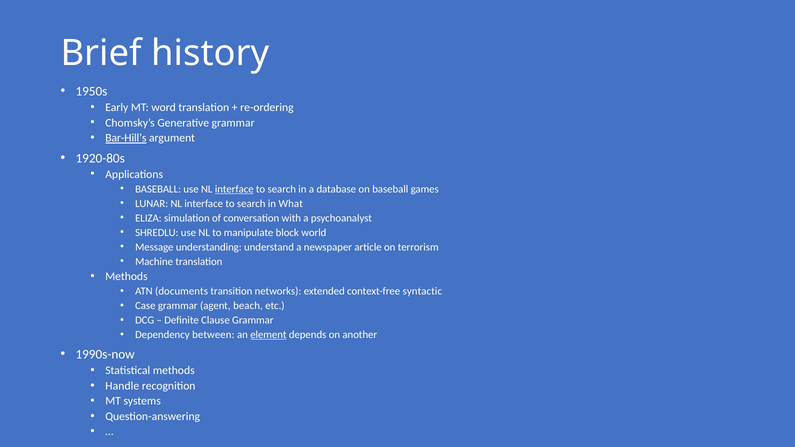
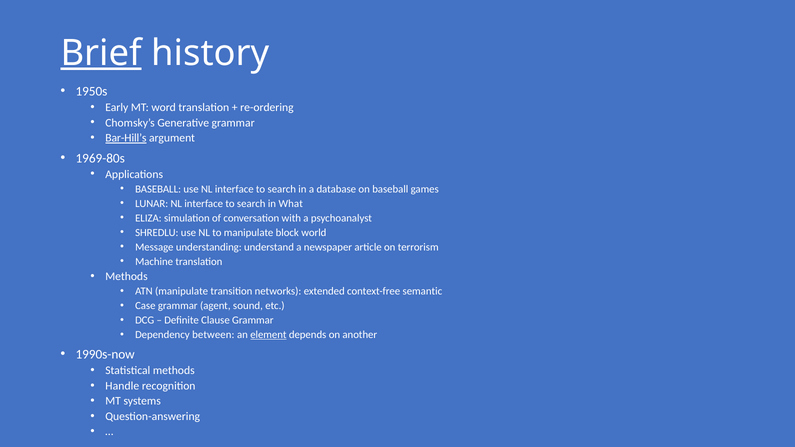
Brief underline: none -> present (101, 53)
1920-80s: 1920-80s -> 1969-80s (100, 158)
interface underline: present -> none (234, 189)
ATN documents: documents -> manipulate (182, 291)
syntactic: syntactic -> semantic (422, 291)
beach: beach -> sound (248, 306)
